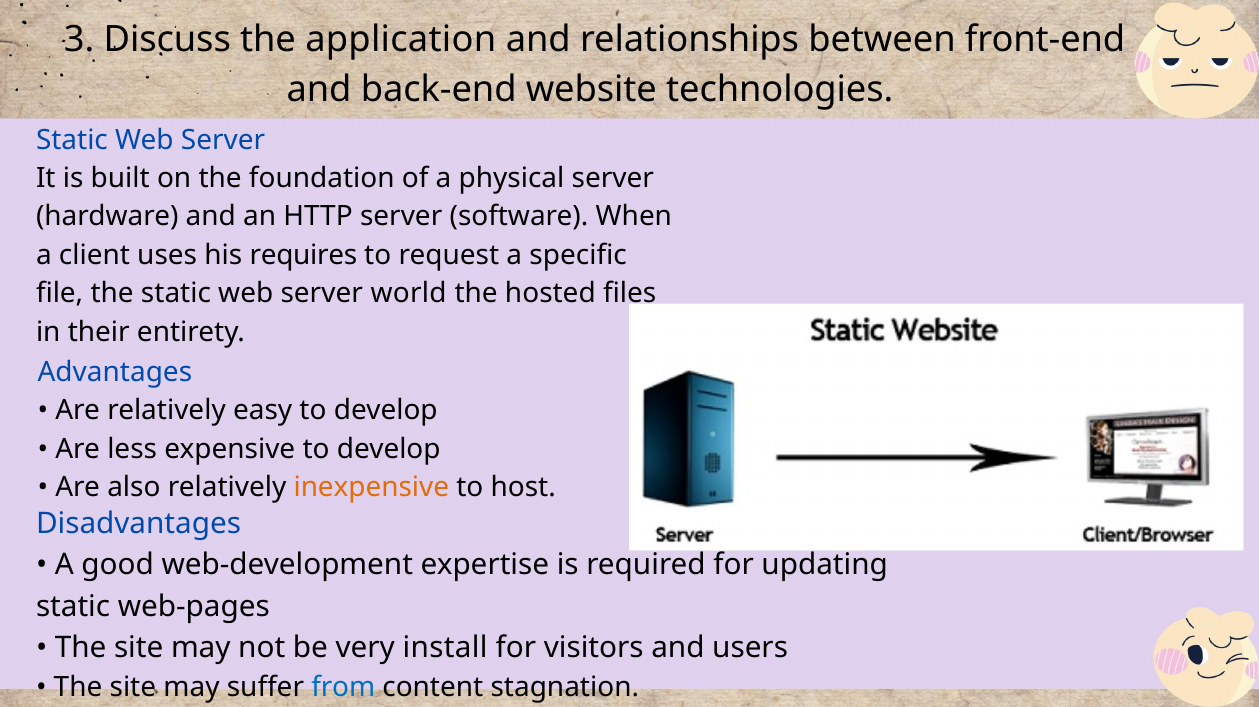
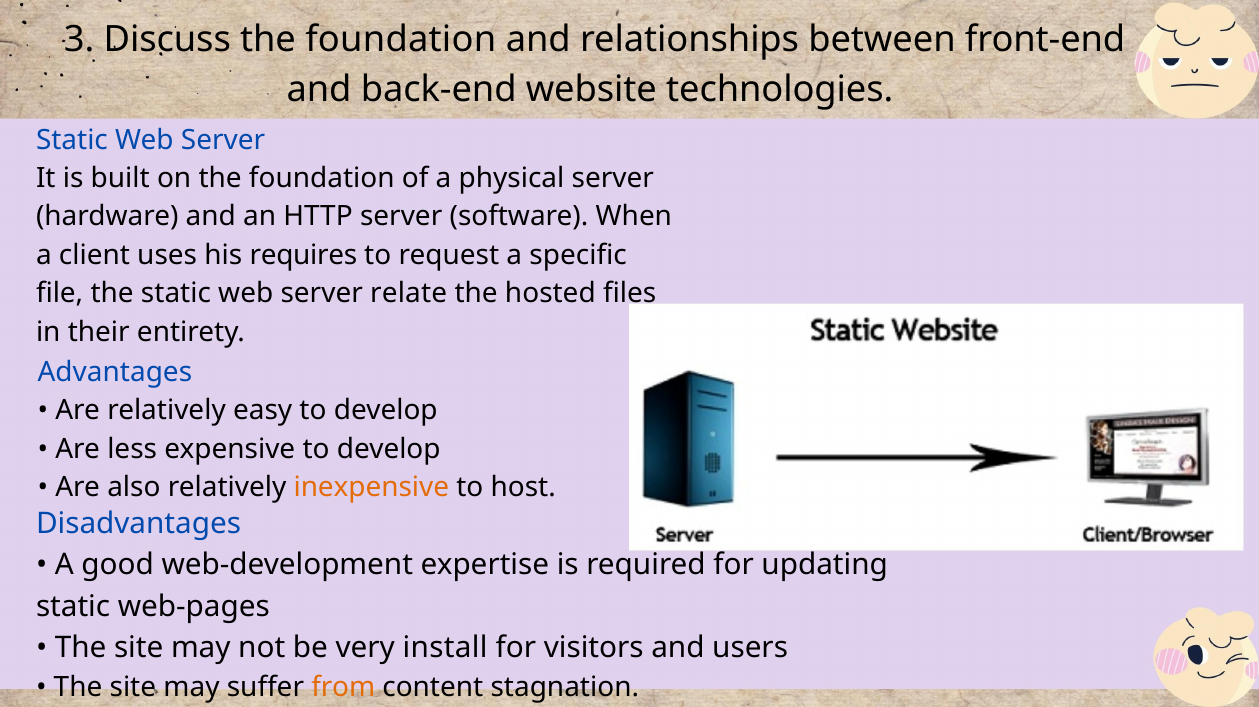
Discuss the application: application -> foundation (401, 39)
world: world -> relate (409, 293)
from colour: blue -> orange (343, 688)
